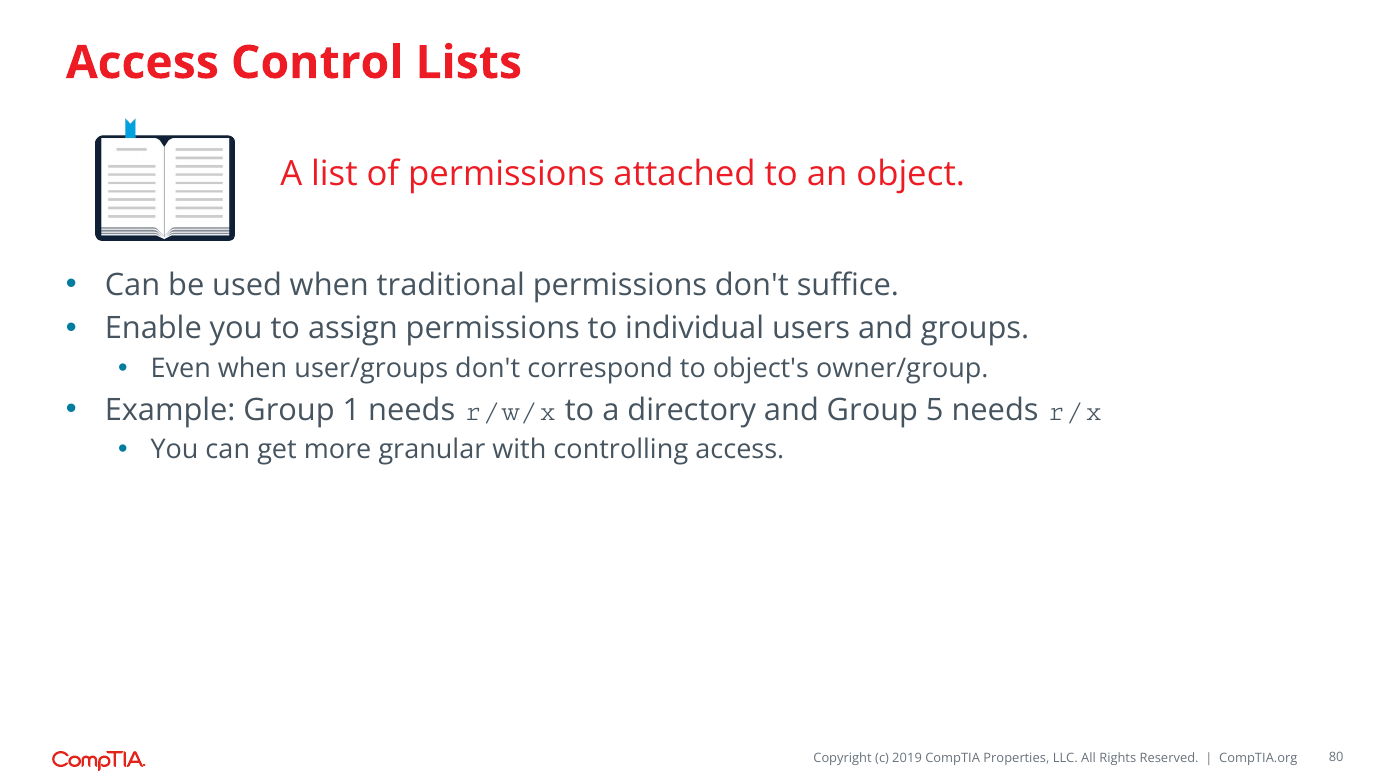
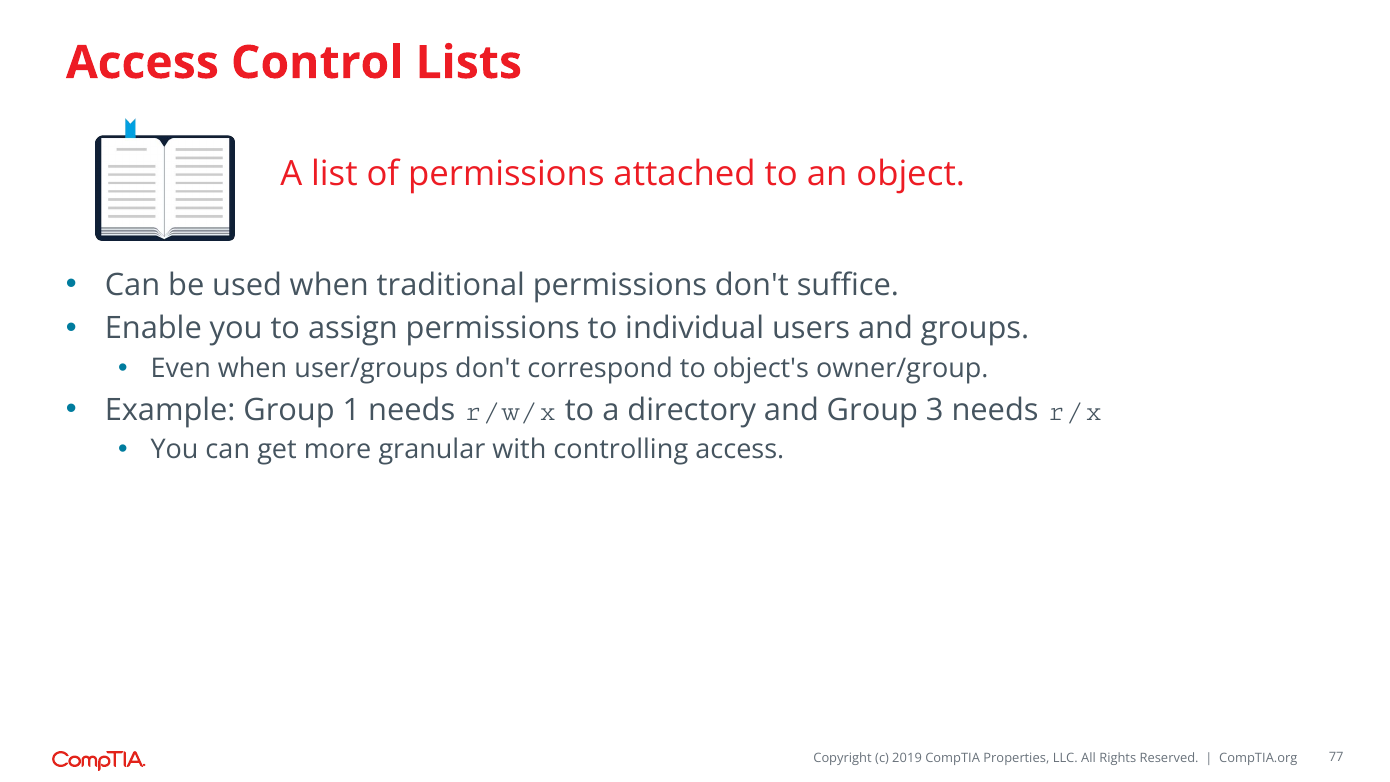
5: 5 -> 3 (935, 410)
80: 80 -> 77 (1336, 757)
